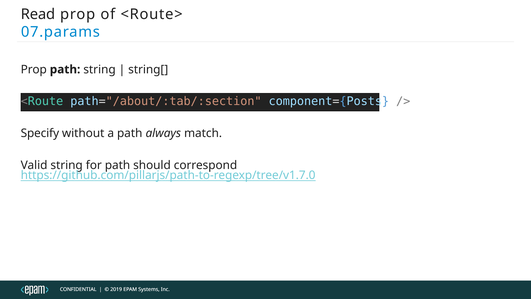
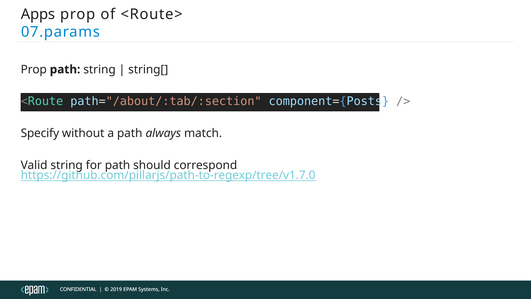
Read: Read -> Apps (38, 14)
